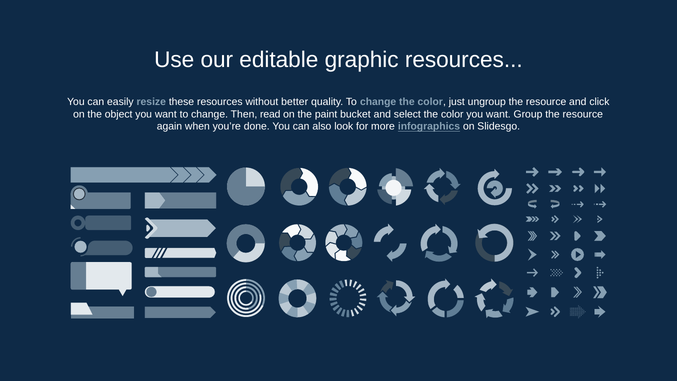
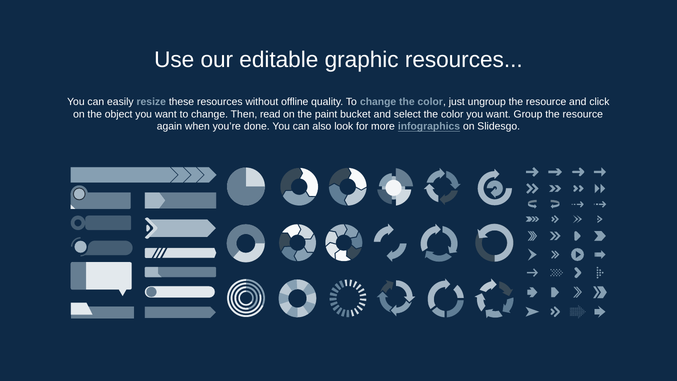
better: better -> offline (295, 102)
